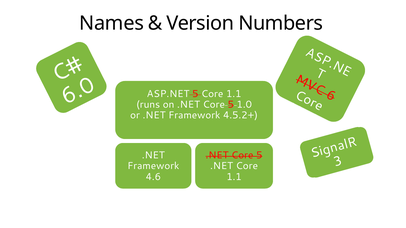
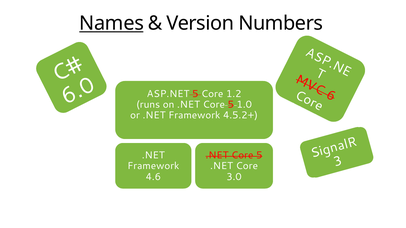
Names underline: none -> present (112, 23)
1.1: 1.1 -> 1.2 (234, 94)
1.1: 1.1 -> 3.0 (234, 177)
